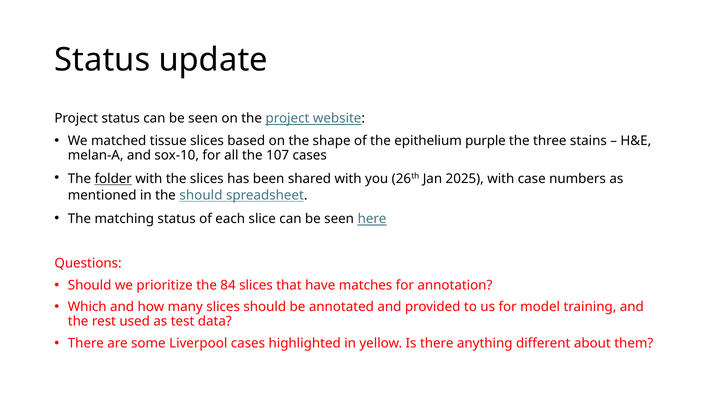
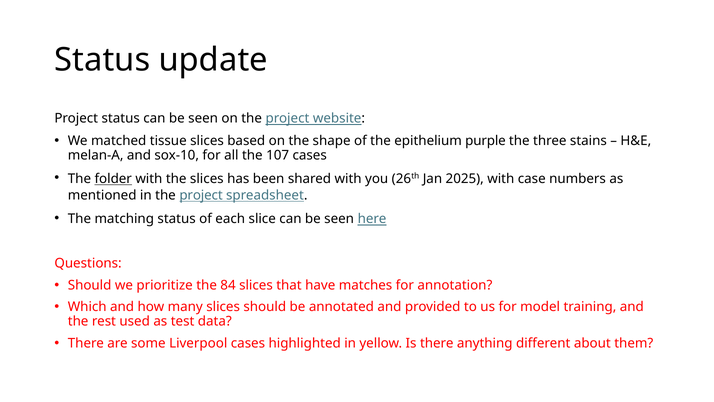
in the should: should -> project (201, 195)
